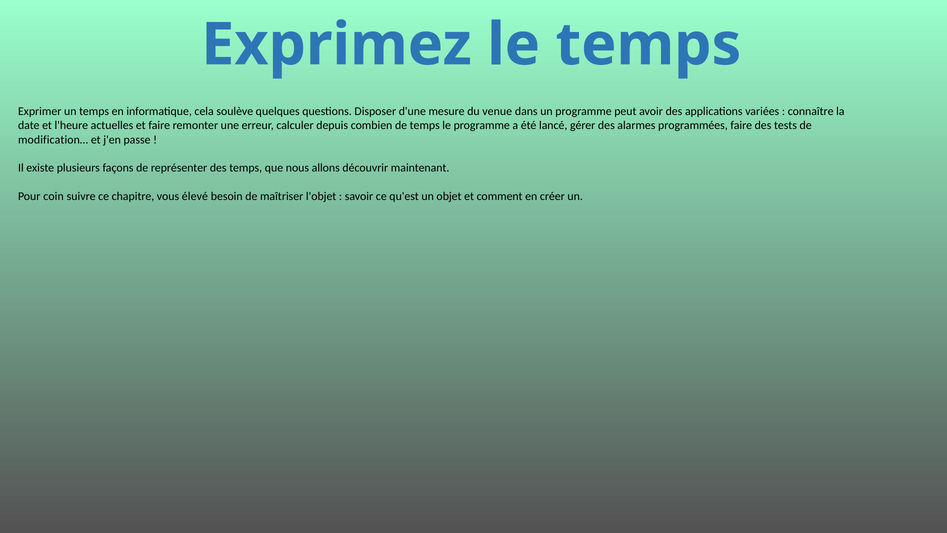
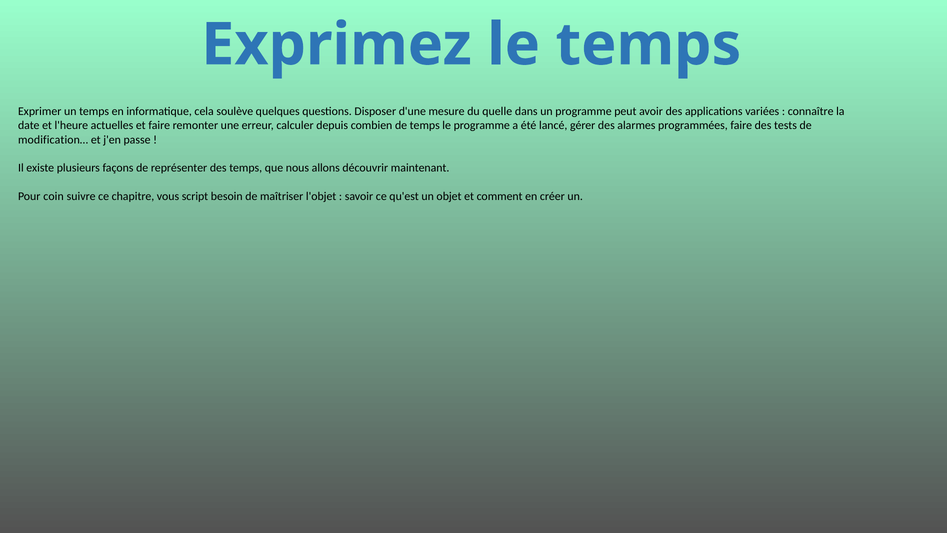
venue: venue -> quelle (497, 111)
élevé: élevé -> script (195, 196)
